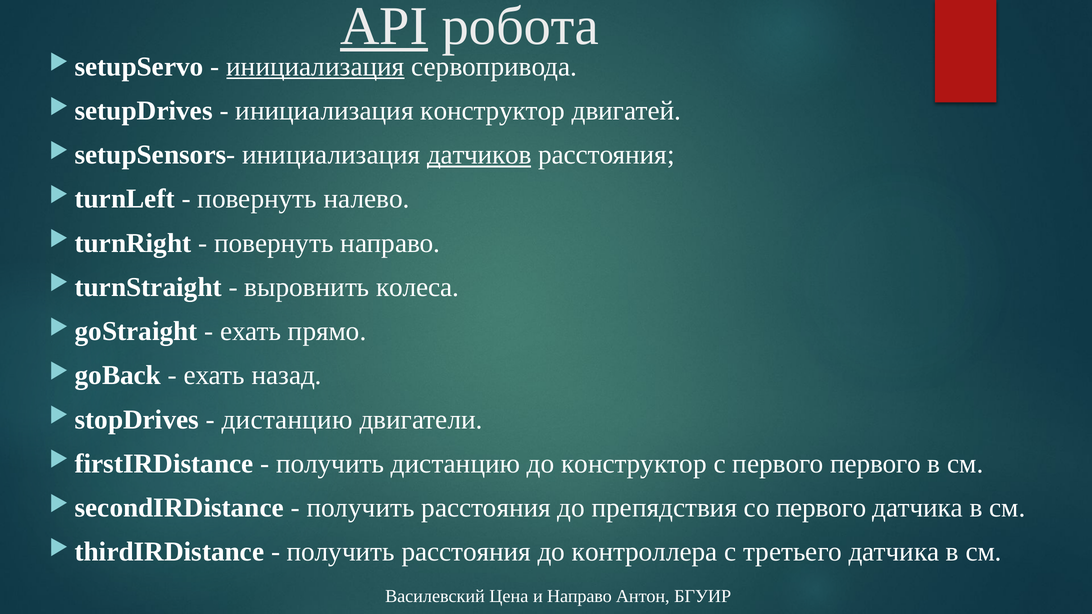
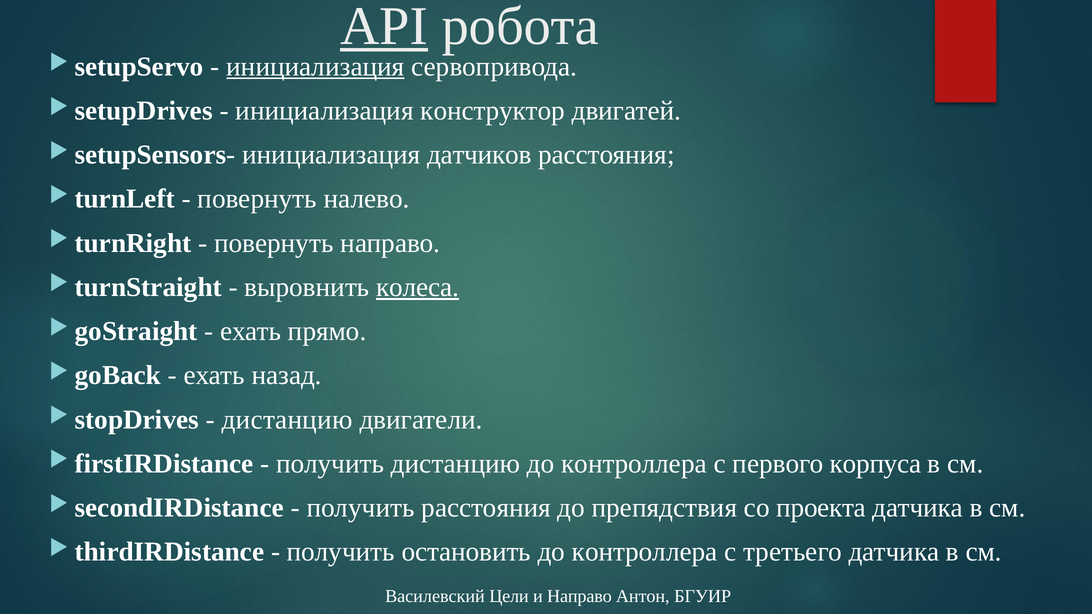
датчиков underline: present -> none (479, 155)
колеса underline: none -> present (418, 287)
дистанцию до конструктор: конструктор -> контроллера (634, 464)
первого первого: первого -> корпуса (876, 464)
со первого: первого -> проекта (821, 508)
расстояния: расстояния -> остановить (466, 552)
Цена: Цена -> Цели (509, 597)
